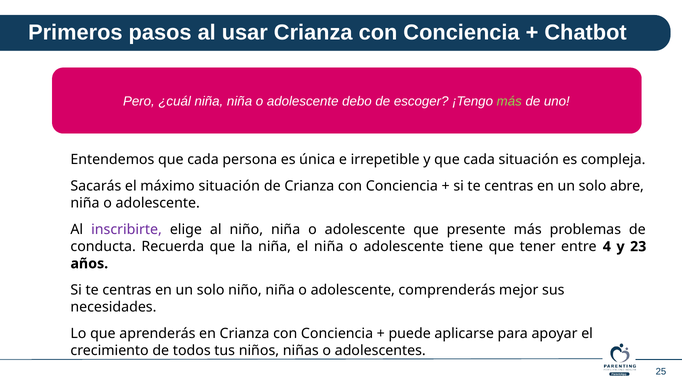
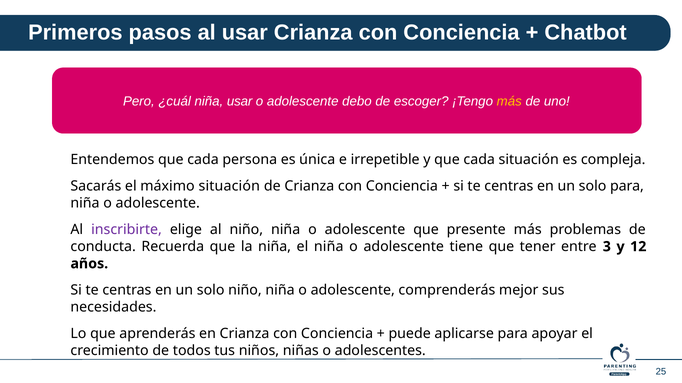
niña niña: niña -> usar (240, 102)
más colour: light green -> yellow (509, 102)
solo abre: abre -> para (627, 186)
4: 4 -> 3 (607, 247)
23: 23 -> 12 (638, 247)
